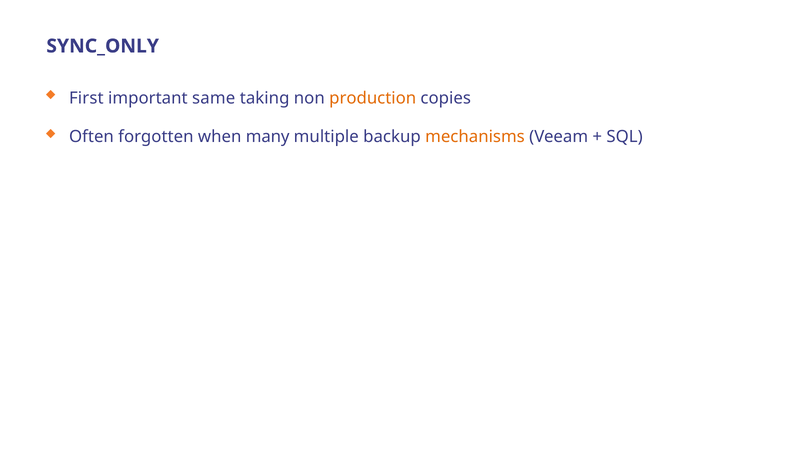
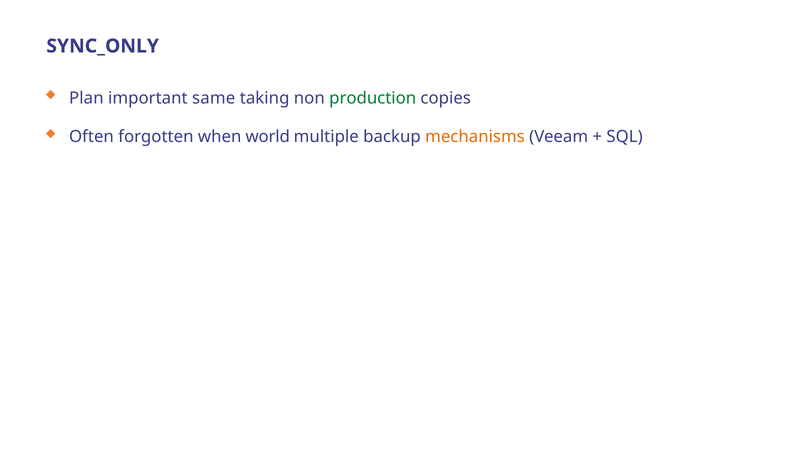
First: First -> Plan (86, 98)
production colour: orange -> green (373, 98)
many: many -> world (268, 137)
